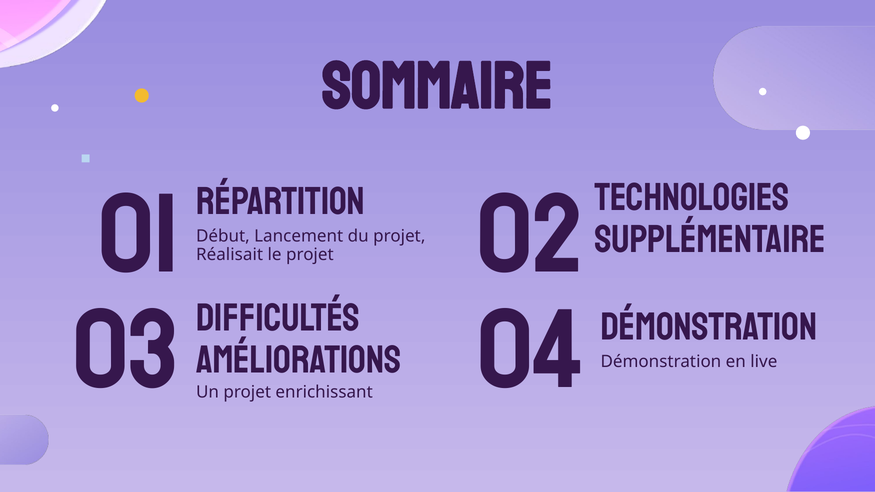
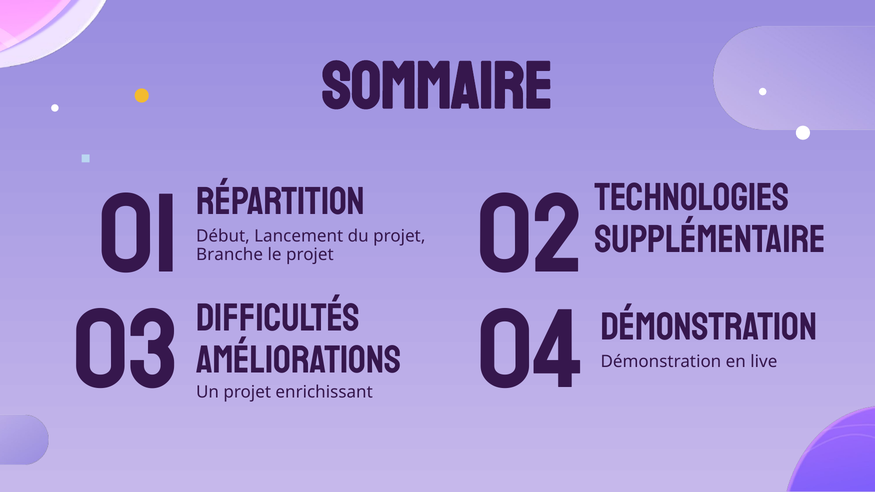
Réalisait: Réalisait -> Branche (230, 255)
